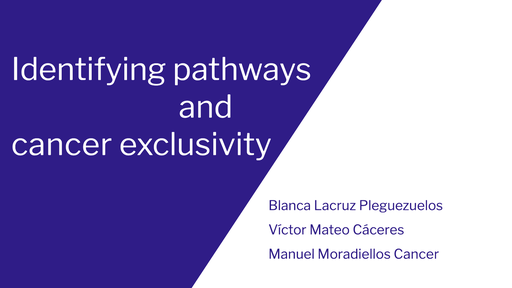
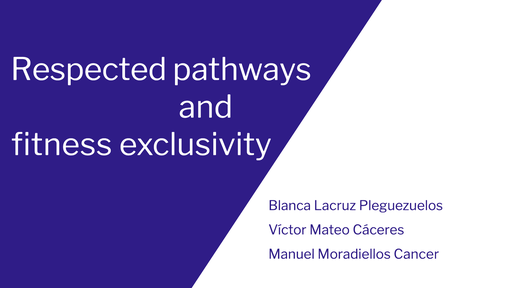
Identifying: Identifying -> Respected (89, 70)
cancer: cancer -> fitness (62, 145)
